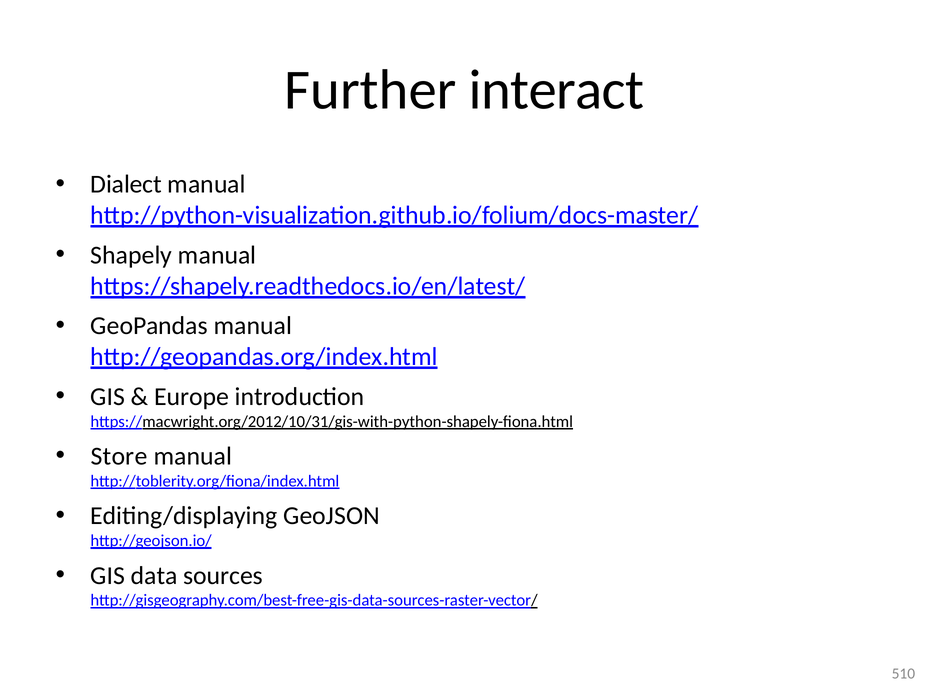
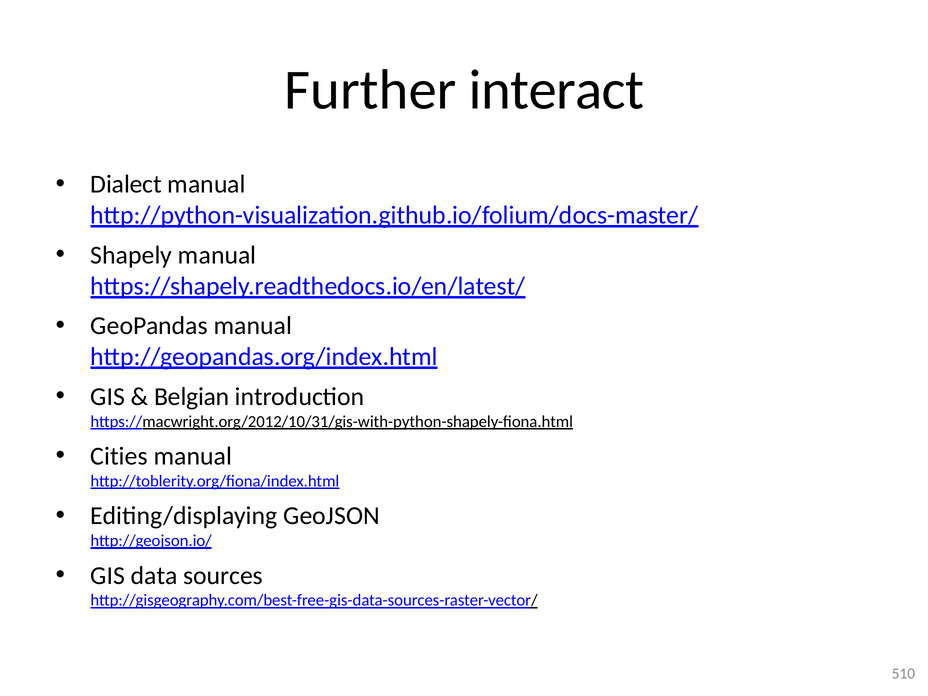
Europe: Europe -> Belgian (192, 397)
Store: Store -> Cities (119, 456)
